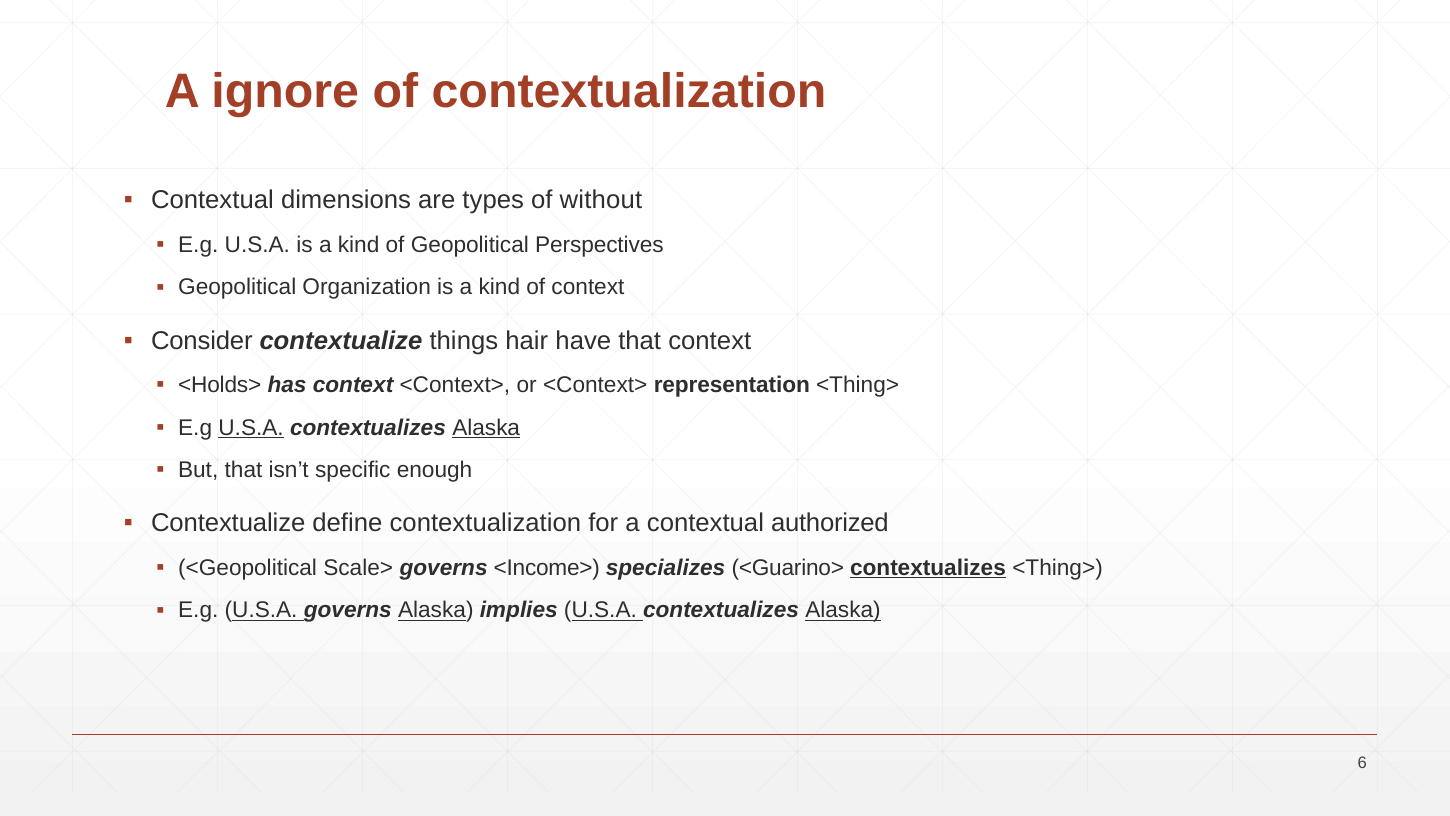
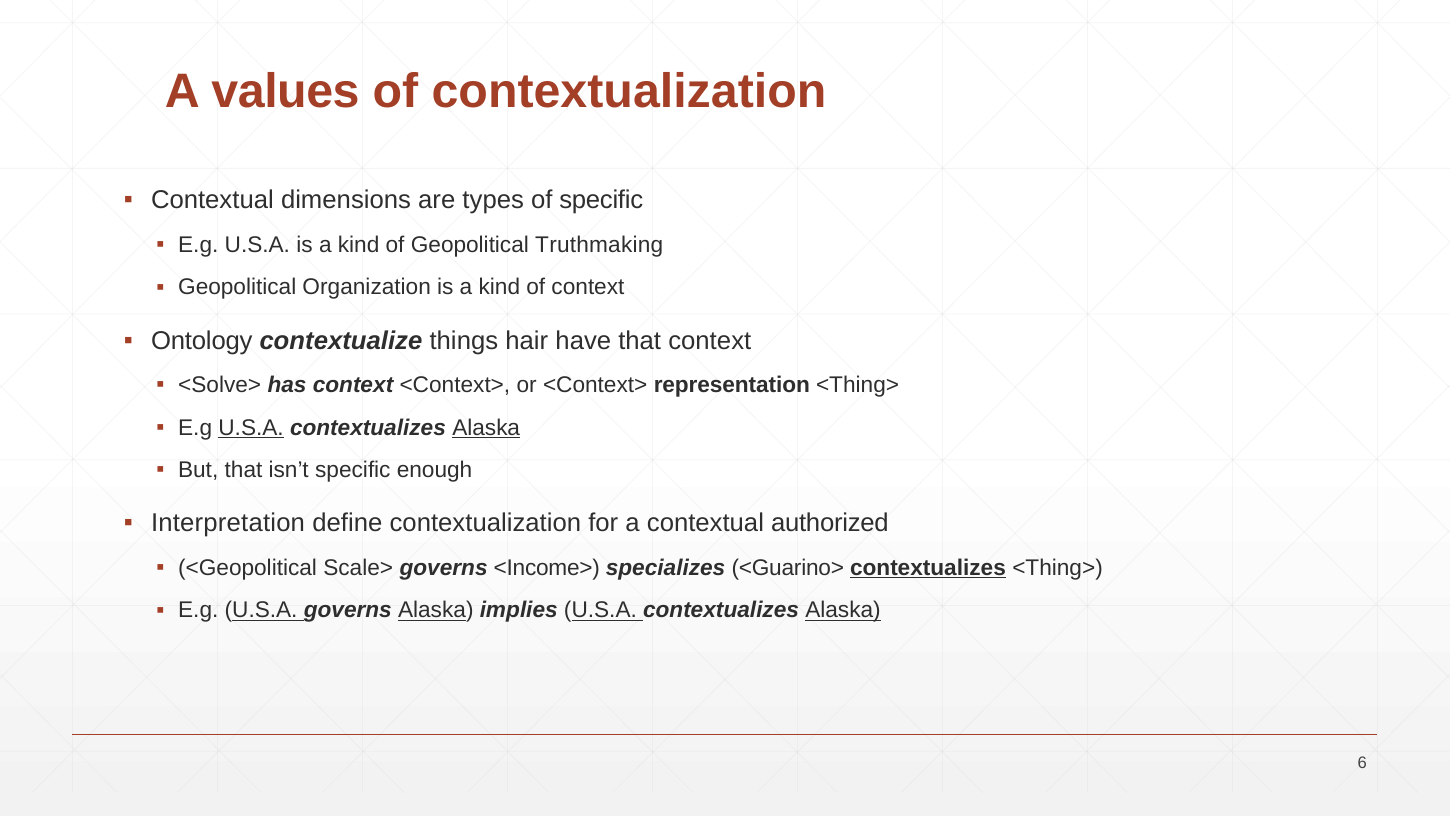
ignore: ignore -> values (286, 91)
of without: without -> specific (601, 200)
Perspectives: Perspectives -> Truthmaking (599, 245)
Consider: Consider -> Ontology (202, 341)
<Holds>: <Holds> -> <Solve> (220, 385)
Contextualize: Contextualize -> Interpretation (228, 523)
